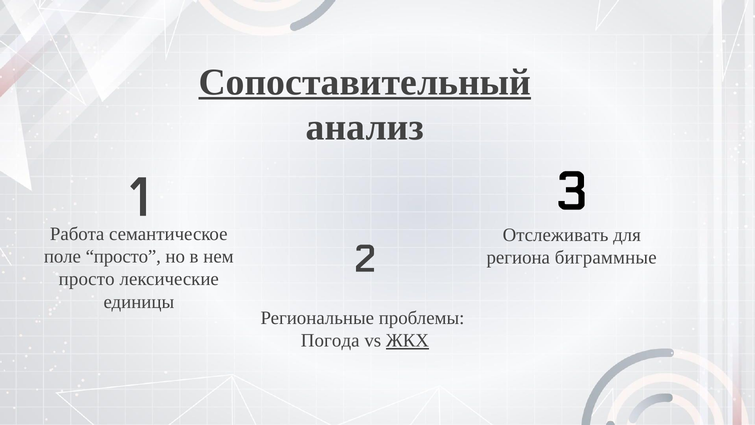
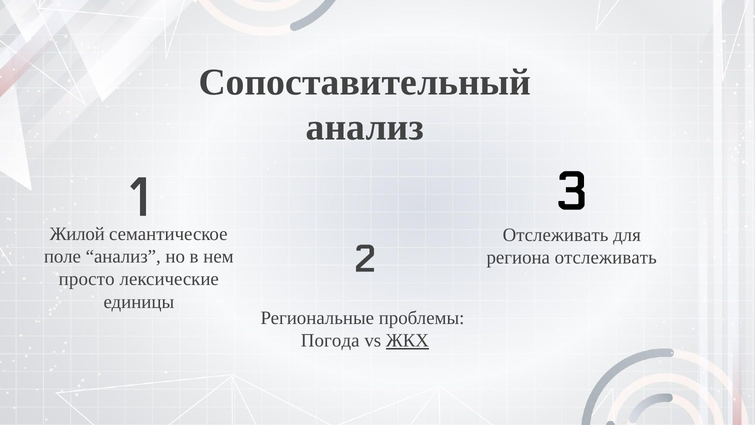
Сопоставительный underline: present -> none (365, 82)
Работа: Работа -> Жилой (77, 234)
поле просто: просто -> анализ (123, 256)
региона биграммные: биграммные -> отслеживать (606, 257)
